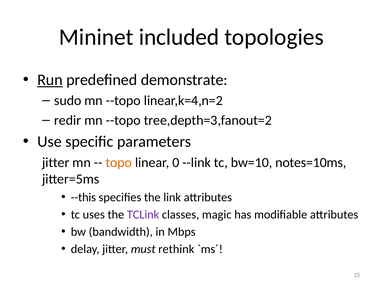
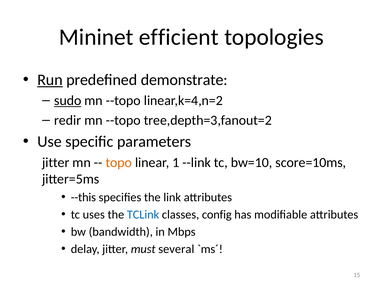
included: included -> efficient (179, 37)
sudo underline: none -> present (68, 100)
0: 0 -> 1 (176, 162)
notes=10ms: notes=10ms -> score=10ms (311, 162)
TCLink colour: purple -> blue (143, 214)
magic: magic -> config (217, 214)
rethink: rethink -> several (176, 248)
